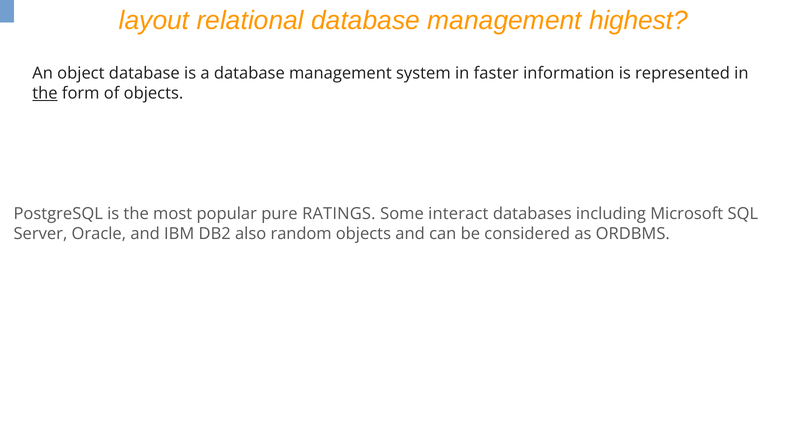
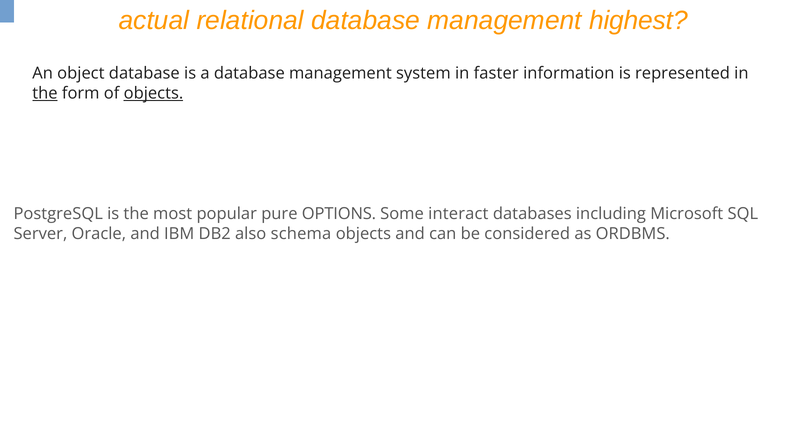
layout: layout -> actual (154, 21)
objects underline: none -> present (153, 93)
RATINGS: RATINGS -> OPTIONS (339, 214)
random: random -> schema (301, 234)
